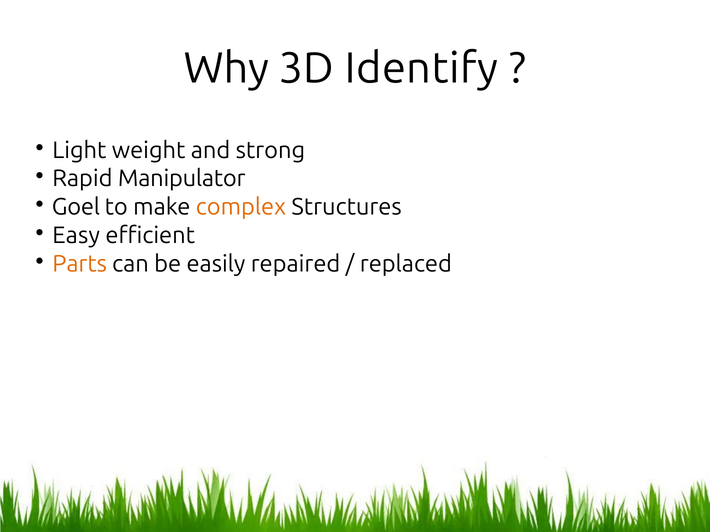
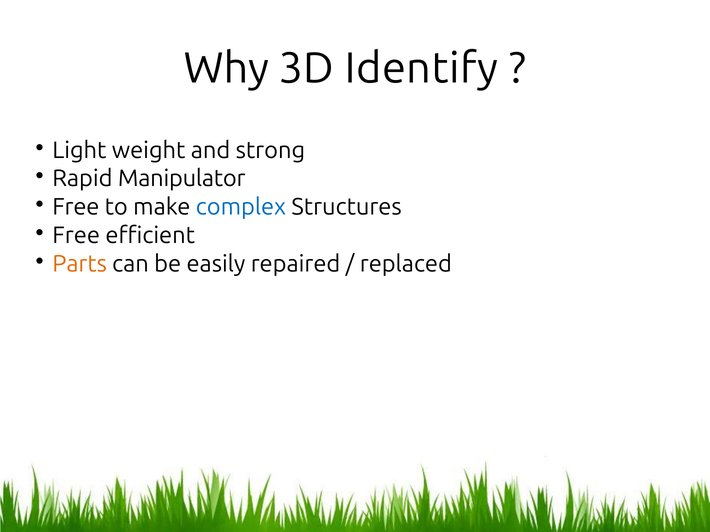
Goel: Goel -> Free (76, 207)
complex colour: orange -> blue (241, 207)
Easy: Easy -> Free (76, 236)
